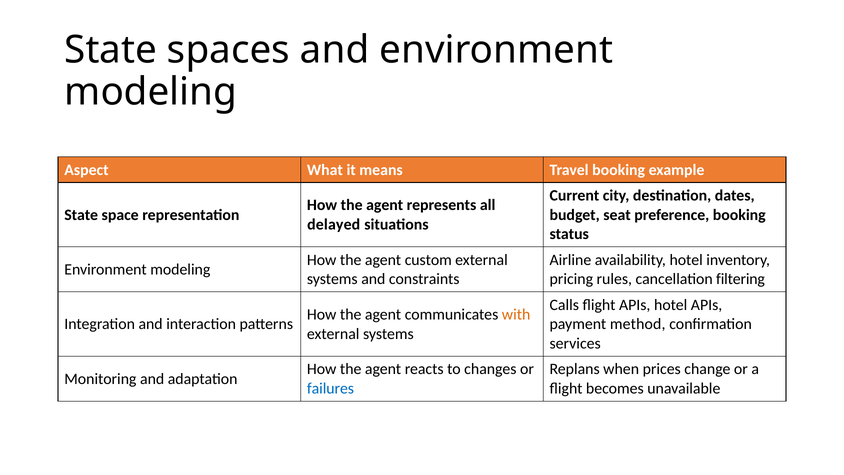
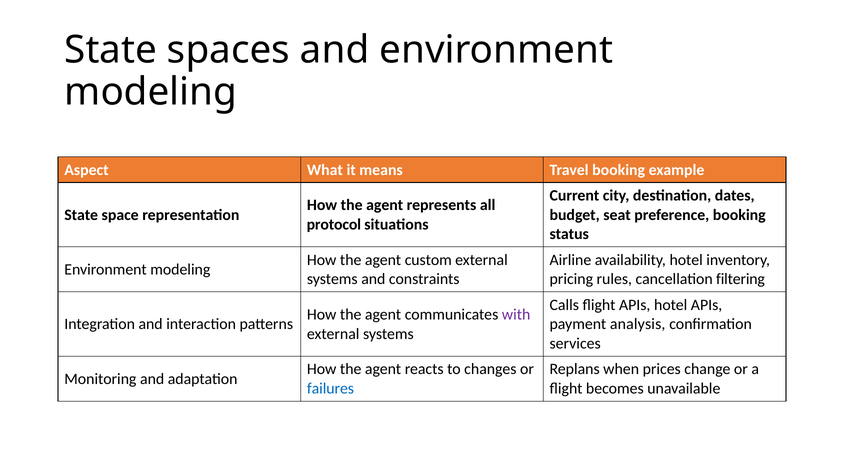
delayed: delayed -> protocol (334, 224)
with colour: orange -> purple (516, 314)
method: method -> analysis (638, 324)
